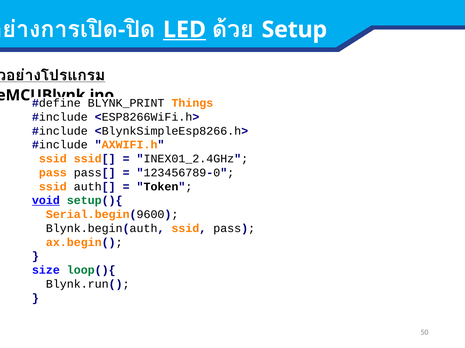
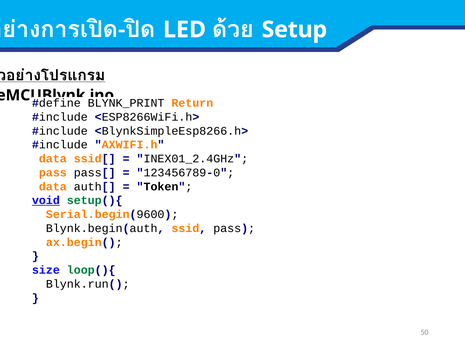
LED underline: present -> none (185, 30)
Things: Things -> Return (192, 103)
ssid: ssid -> data (53, 159)
ssid: ssid -> data (53, 187)
